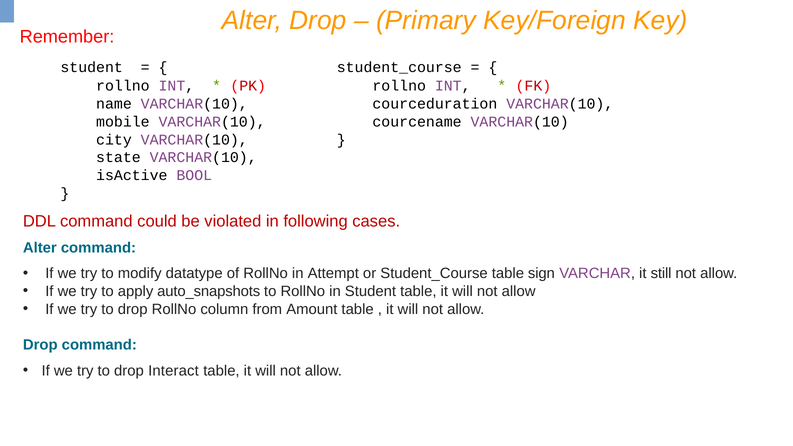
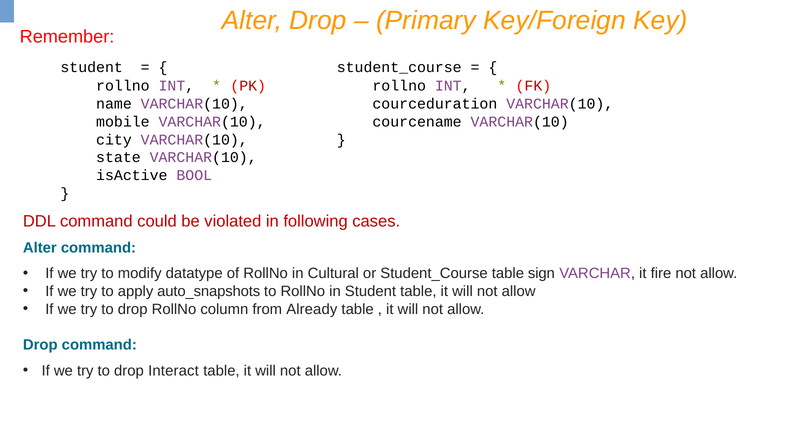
Attempt: Attempt -> Cultural (333, 274)
still: still -> fire (661, 274)
Amount: Amount -> Already (312, 309)
